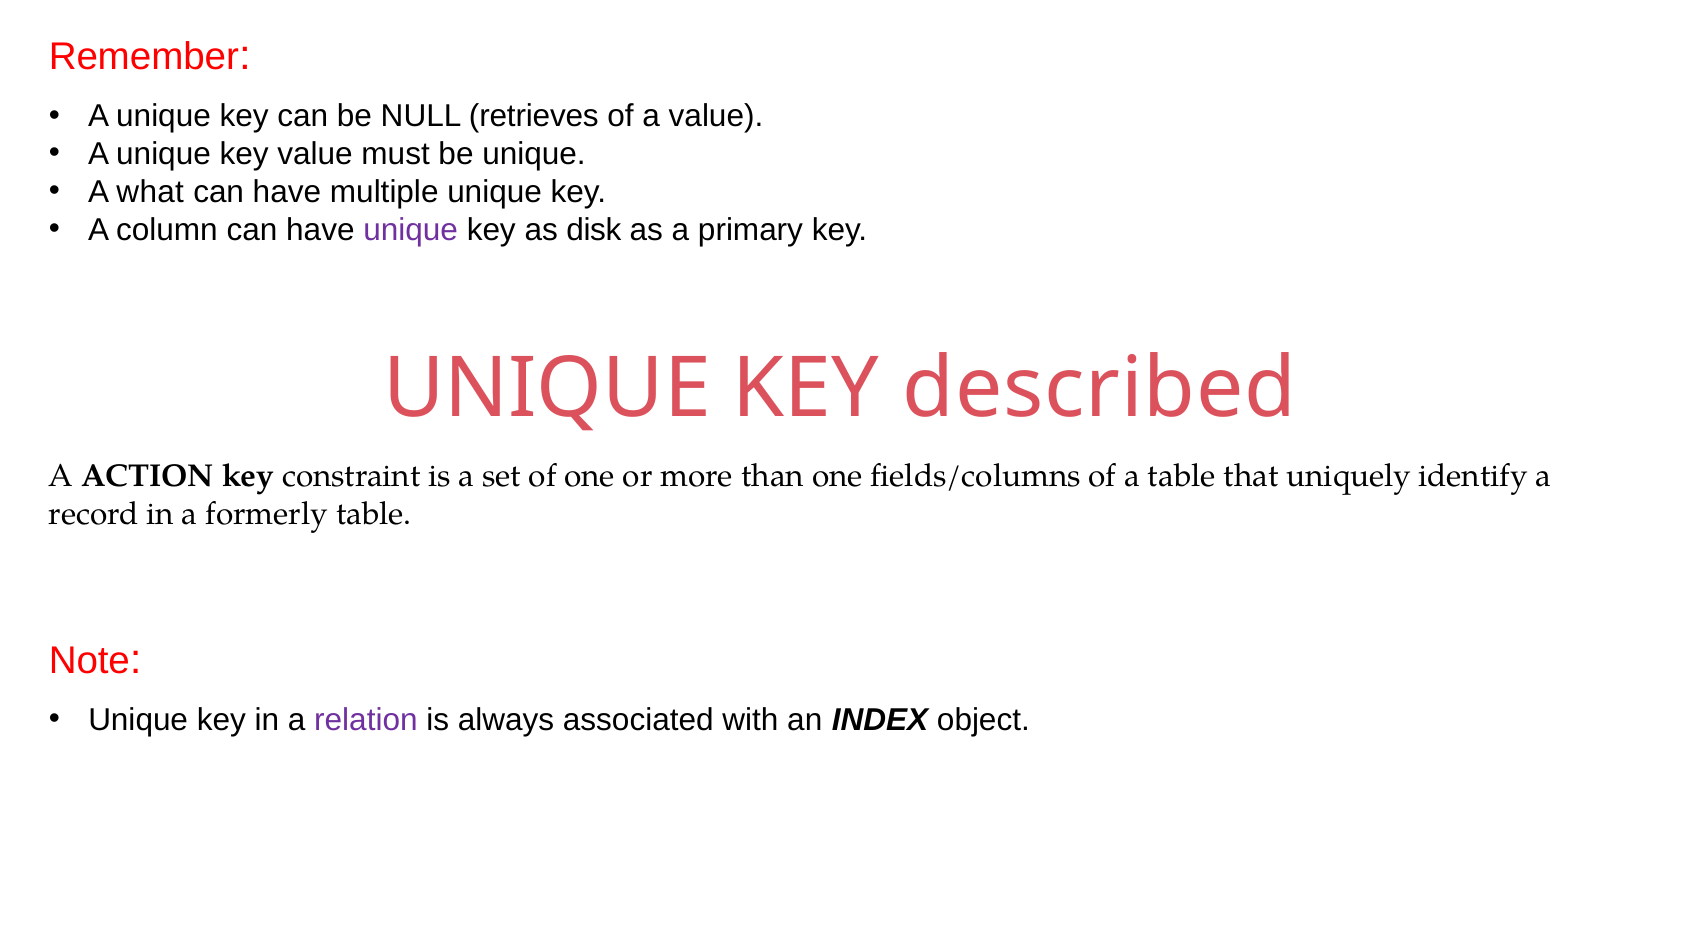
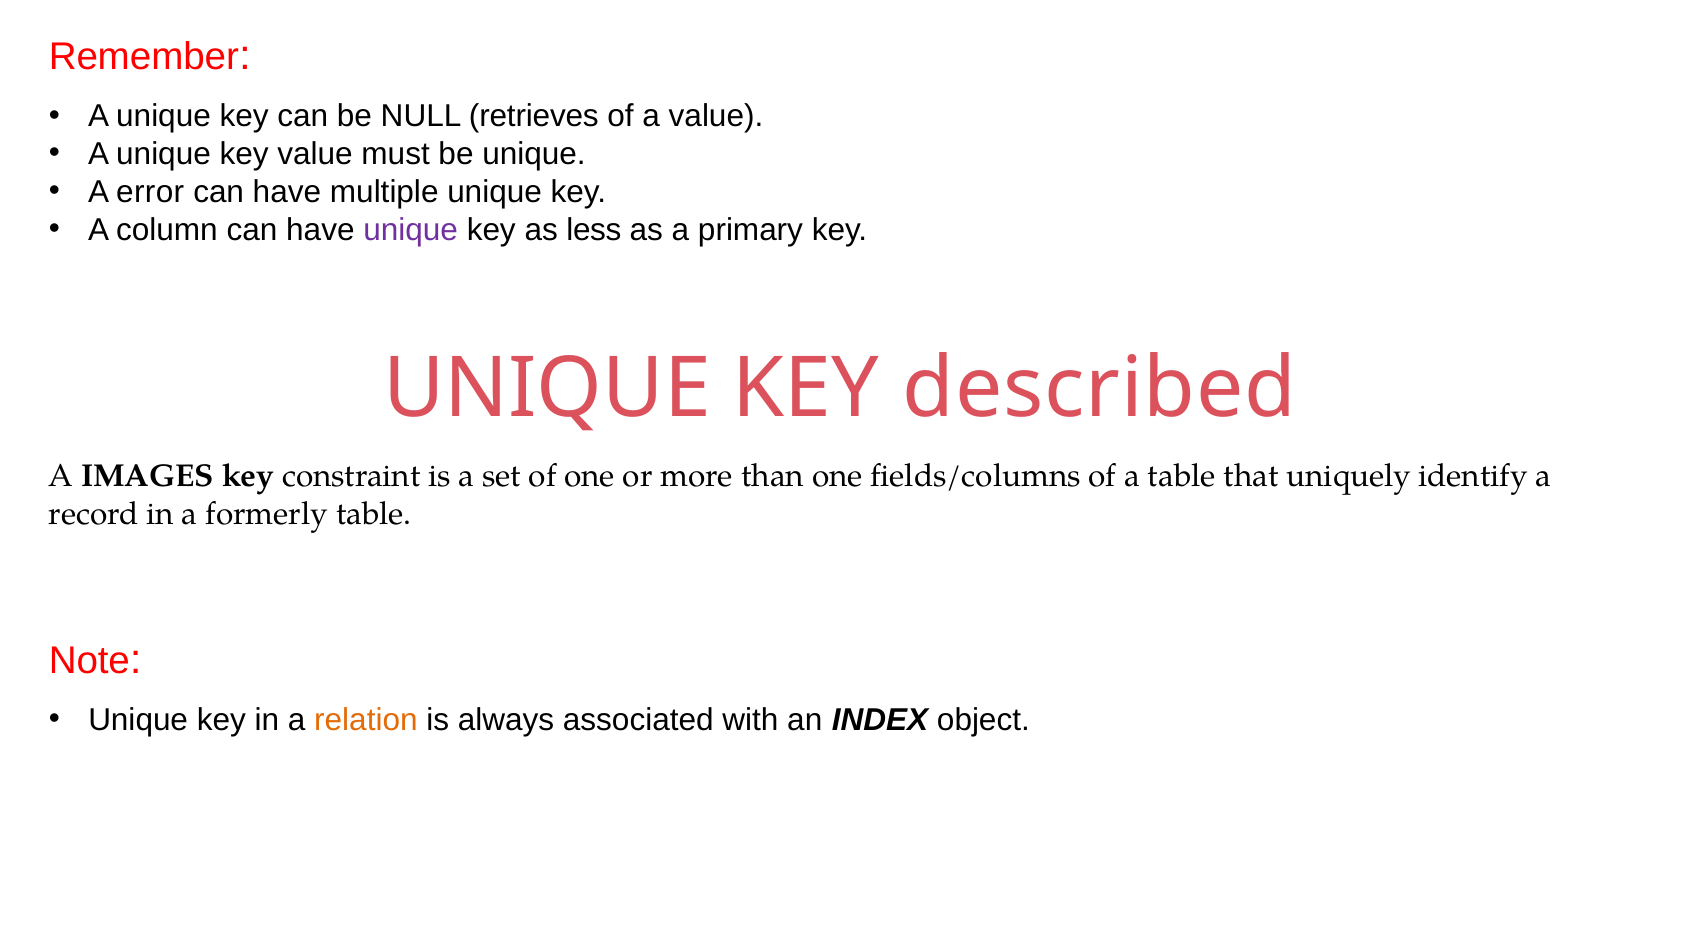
what: what -> error (150, 192)
disk: disk -> less (594, 230)
ACTION: ACTION -> IMAGES (148, 476)
relation colour: purple -> orange (366, 720)
